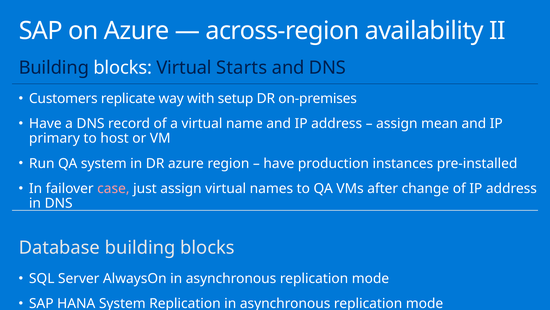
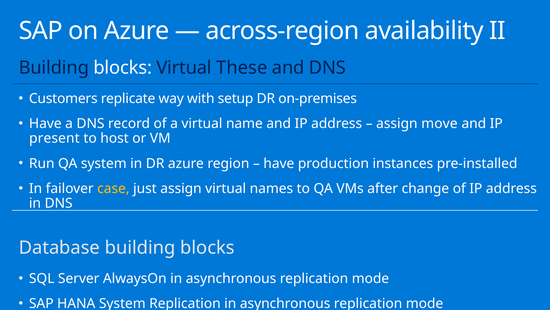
Starts: Starts -> These (242, 68)
mean: mean -> move (439, 123)
primary: primary -> present (54, 138)
case colour: pink -> yellow (113, 188)
